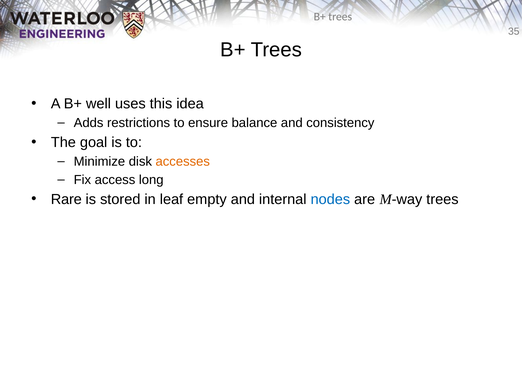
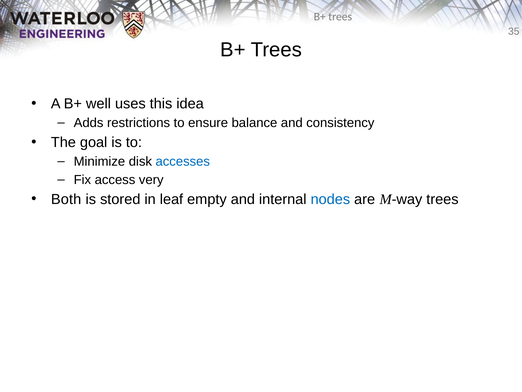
accesses colour: orange -> blue (183, 161)
long: long -> very (151, 180)
Rare: Rare -> Both (66, 199)
